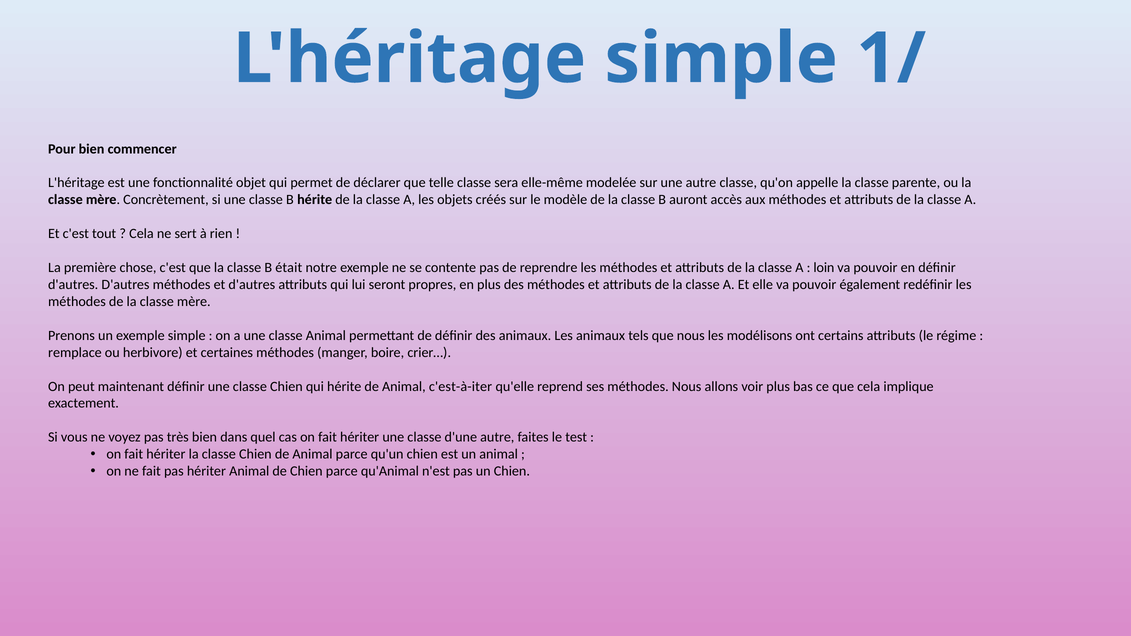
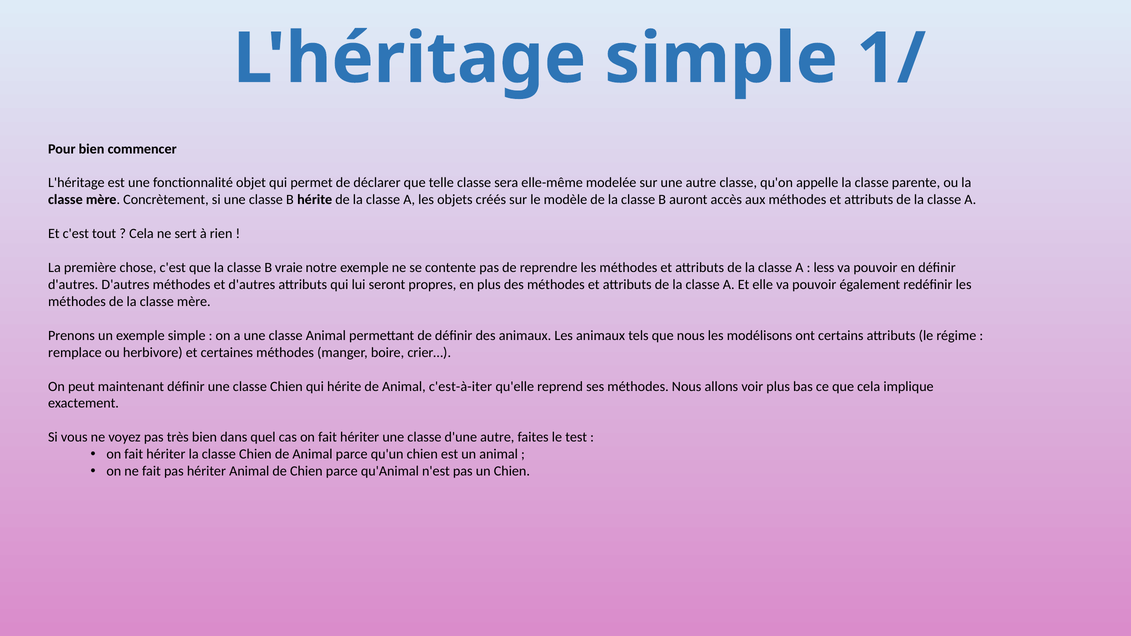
était: était -> vraie (289, 268)
loin: loin -> less (824, 268)
